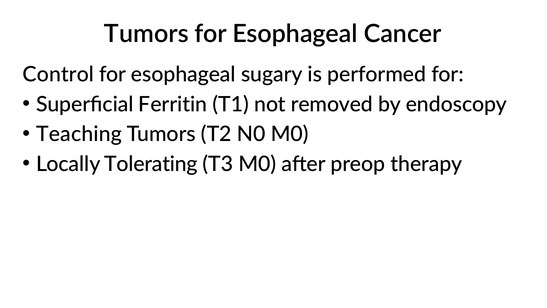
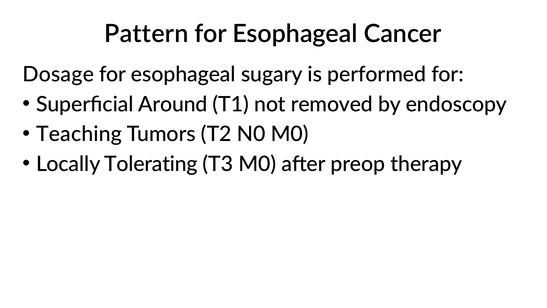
Tumors: Tumors -> Pattern (146, 34)
Control: Control -> Dosage (58, 74)
Ferritin: Ferritin -> Around (173, 104)
